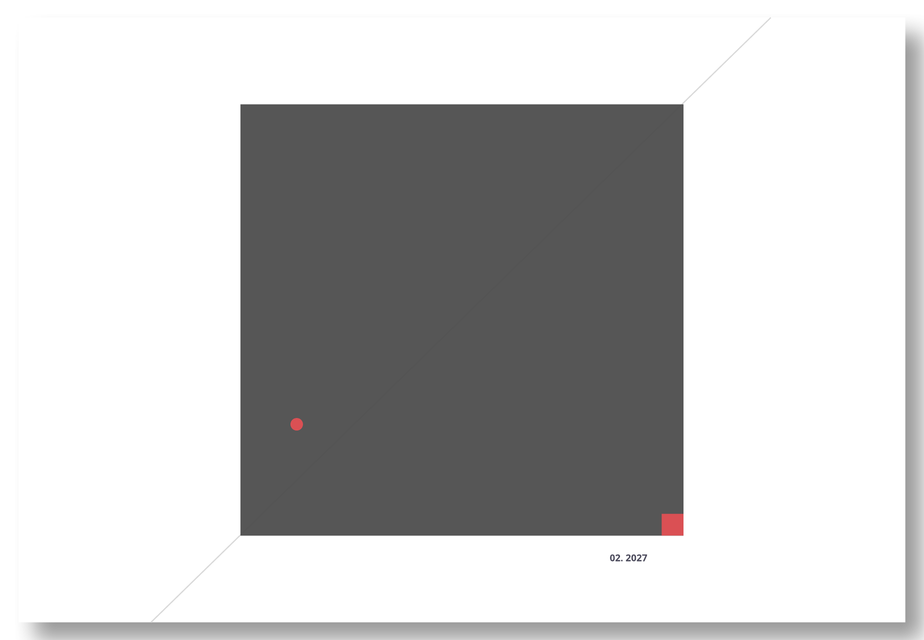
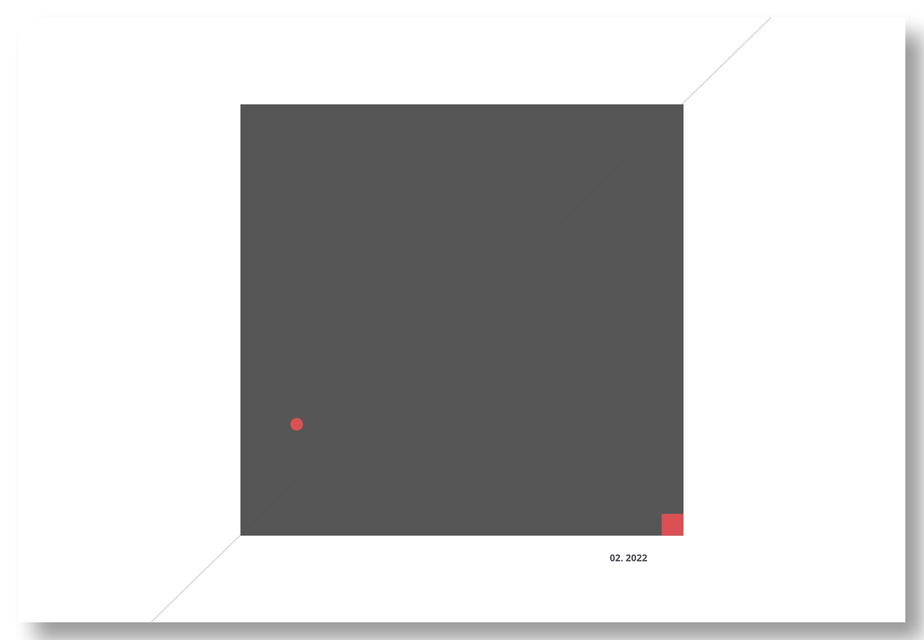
2027: 2027 -> 2022 (636, 558)
